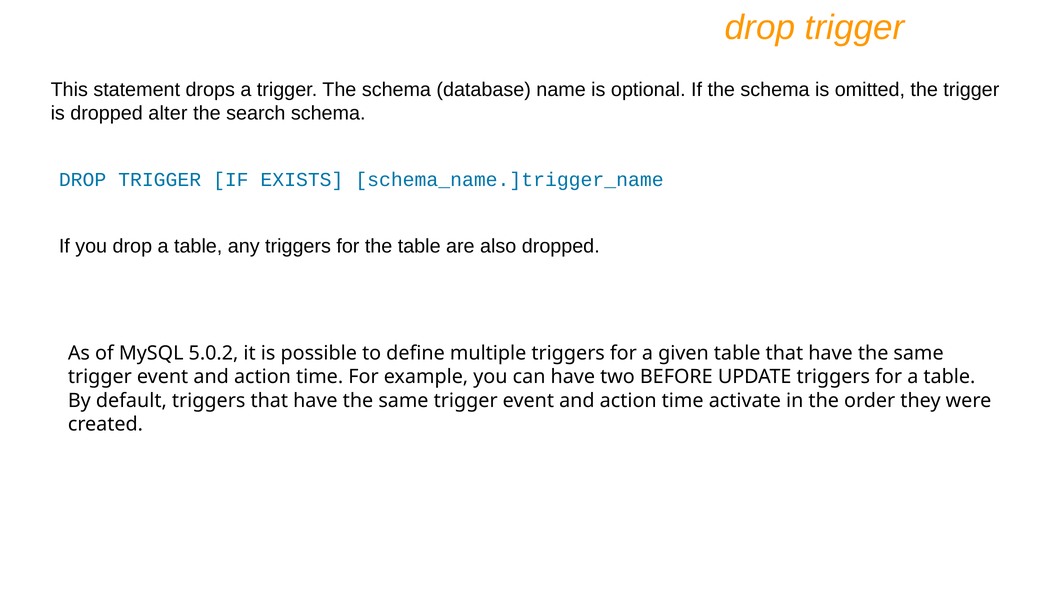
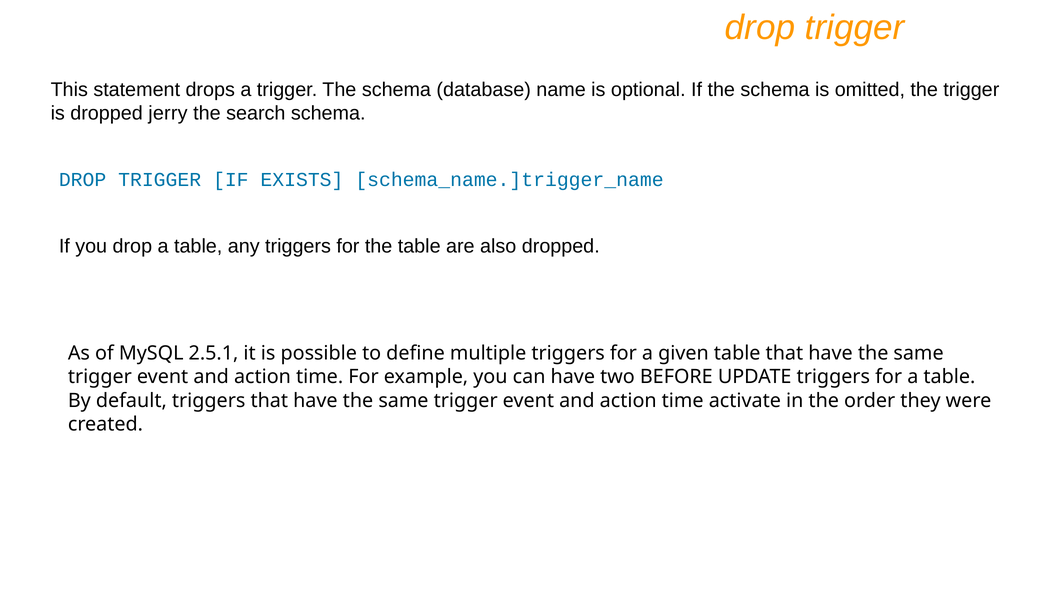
alter: alter -> jerry (168, 113)
5.0.2: 5.0.2 -> 2.5.1 (213, 353)
